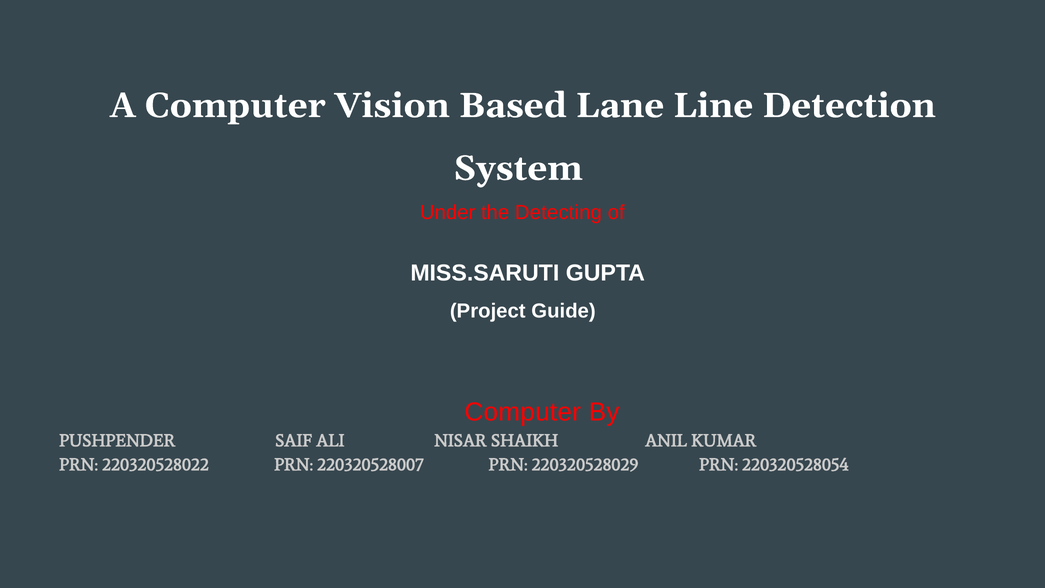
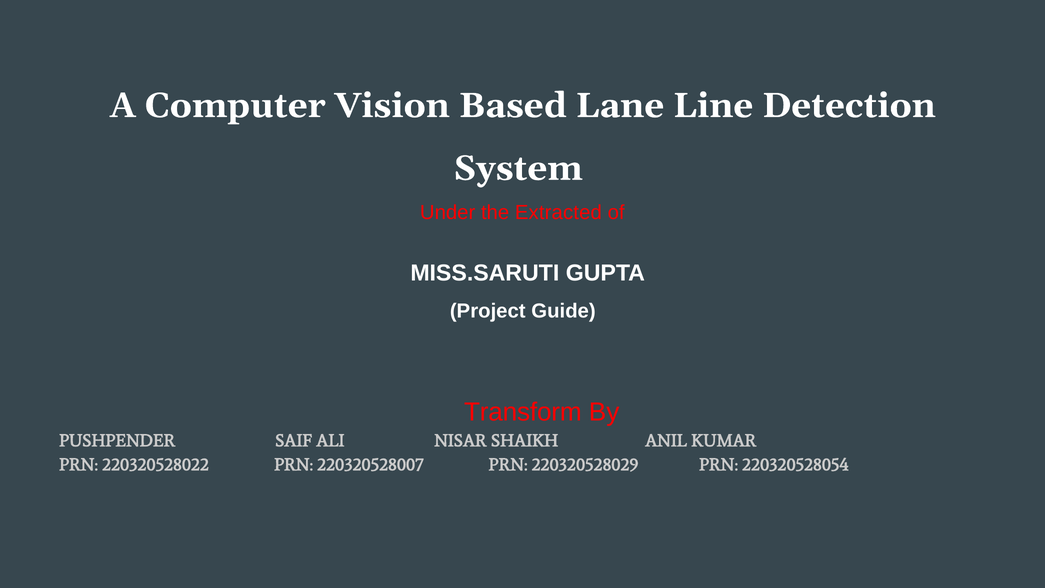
Detecting: Detecting -> Extracted (558, 213)
Computer: Computer -> Transform (523, 412)
